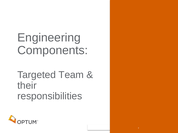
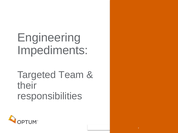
Components: Components -> Impediments (53, 51)
